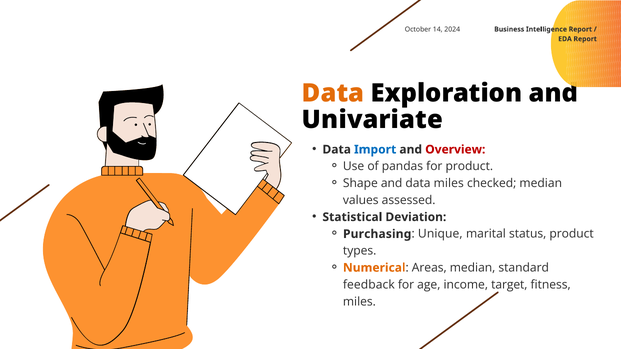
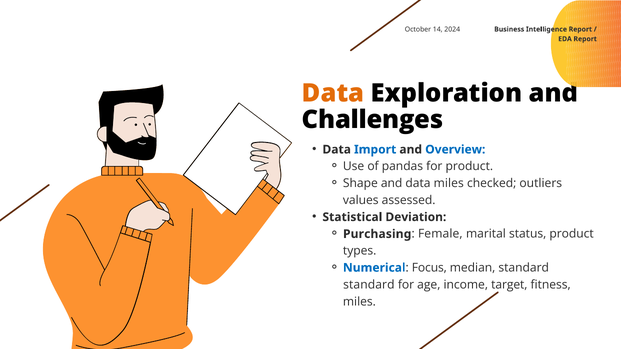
Univariate: Univariate -> Challenges (373, 120)
Overview colour: red -> blue (455, 150)
checked median: median -> outliers (541, 183)
Unique: Unique -> Female (440, 234)
Numerical colour: orange -> blue (374, 268)
Areas: Areas -> Focus (429, 268)
feedback: feedback -> standard (369, 285)
